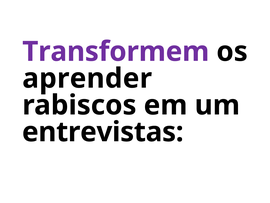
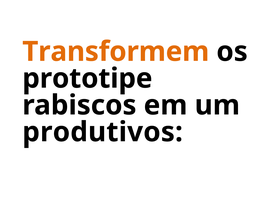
Transformem colour: purple -> orange (116, 52)
aprender: aprender -> prototipe (87, 78)
entrevistas: entrevistas -> produtivos (103, 132)
